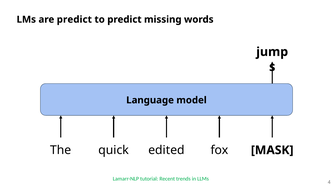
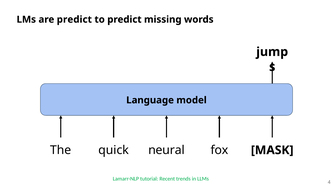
edited: edited -> neural (167, 150)
